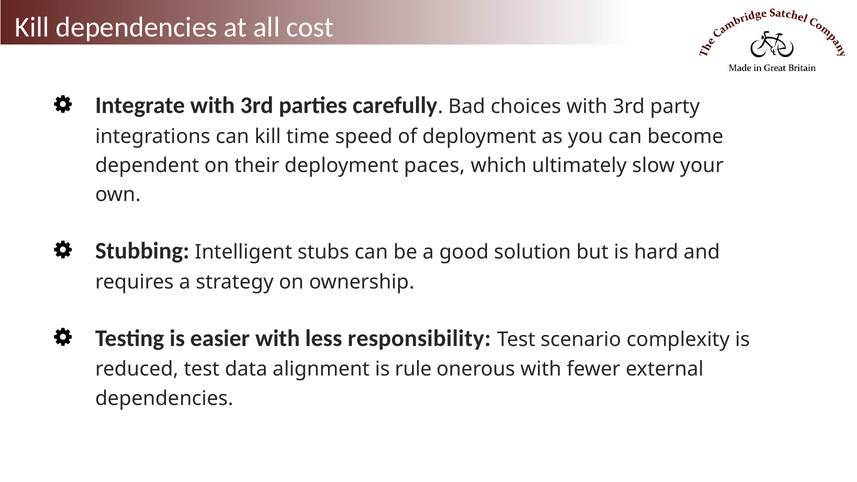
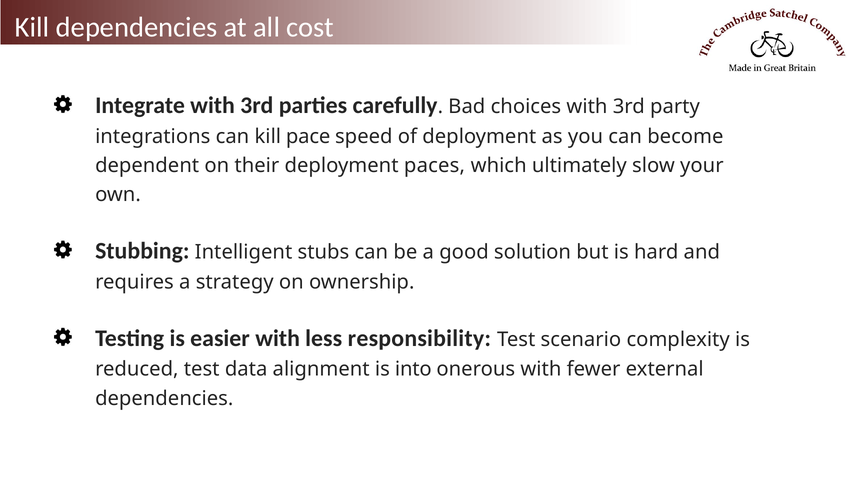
time: time -> pace (308, 137)
rule: rule -> into (413, 369)
